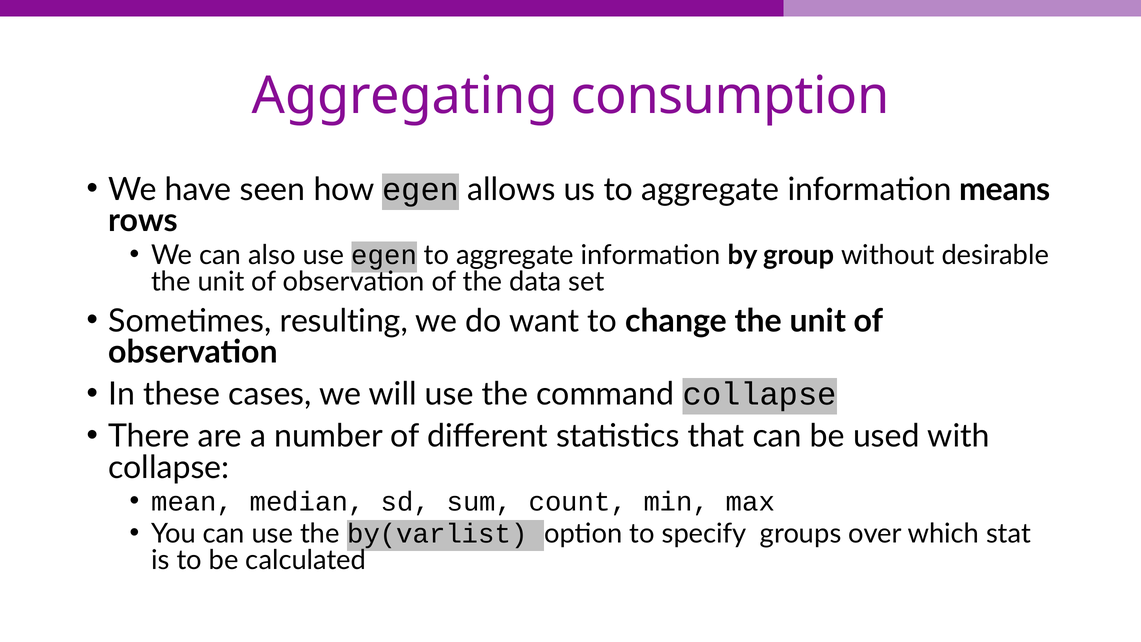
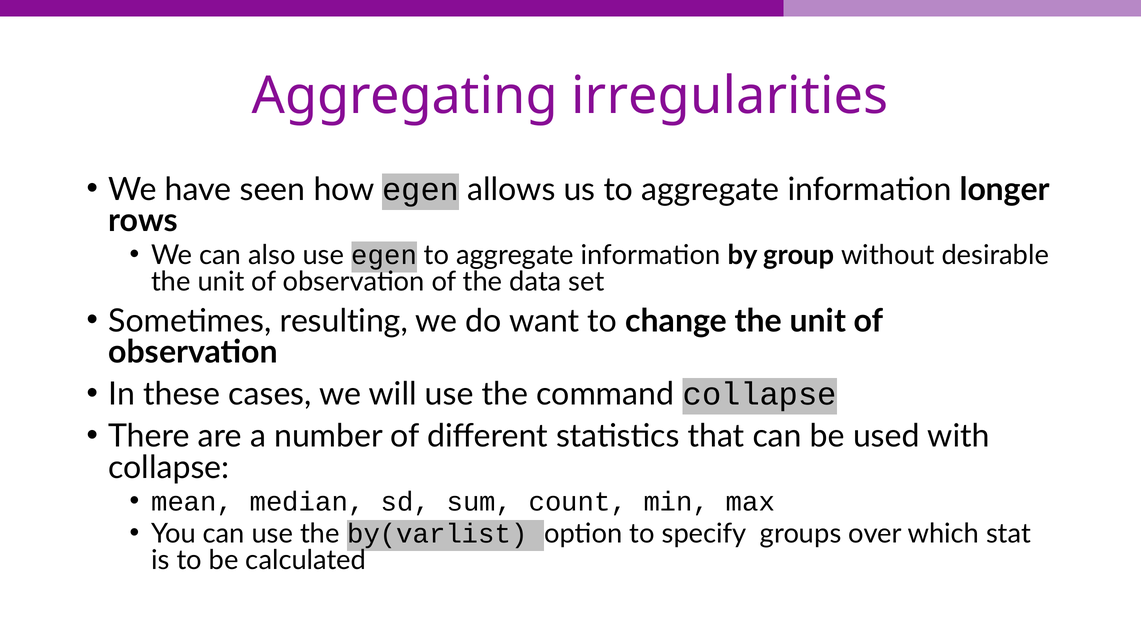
consumption: consumption -> irregularities (730, 96)
means: means -> longer (1005, 189)
